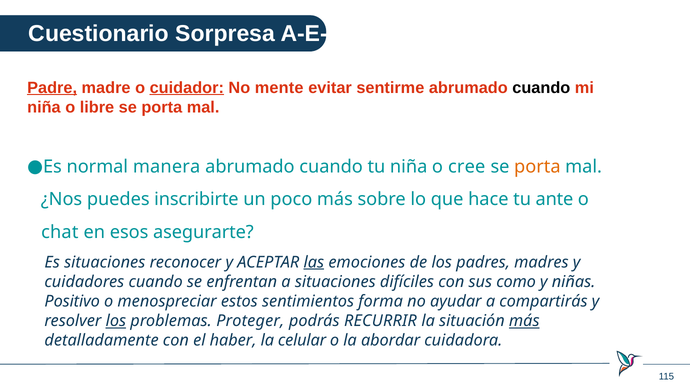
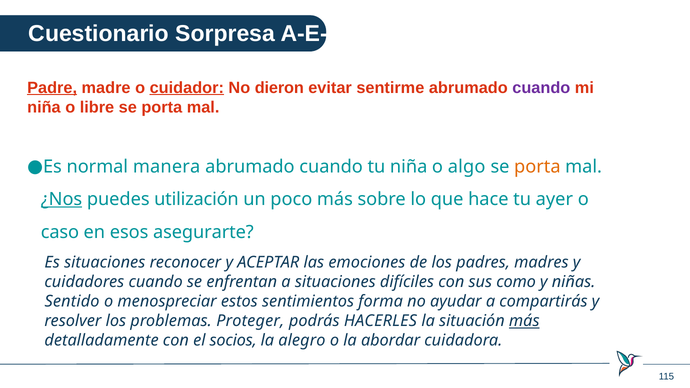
mente: mente -> dieron (279, 88)
cuando colour: black -> purple (541, 88)
cree: cree -> algo (467, 167)
¿Nos underline: none -> present (62, 199)
inscribirte: inscribirte -> utilización (196, 199)
ante: ante -> ayer (554, 199)
chat: chat -> caso (60, 232)
las underline: present -> none (314, 262)
Positivo: Positivo -> Sentido (72, 301)
los underline: present -> none (116, 321)
RECURRIR: RECURRIR -> HACERLES (380, 321)
haber: haber -> socios (233, 340)
celular: celular -> alegro (302, 340)
